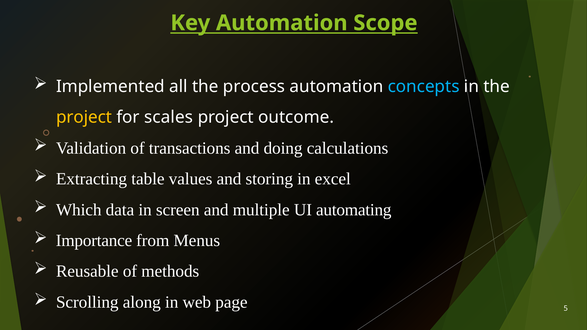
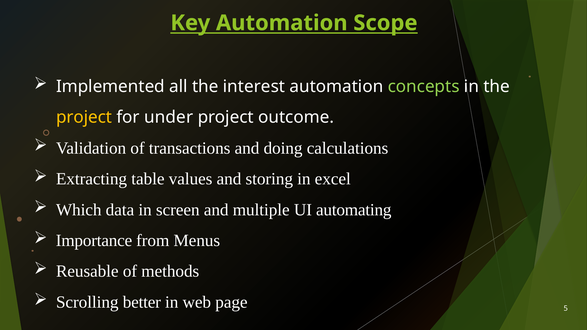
process: process -> interest (254, 86)
concepts colour: light blue -> light green (424, 86)
scales: scales -> under (169, 117)
along: along -> better (142, 302)
